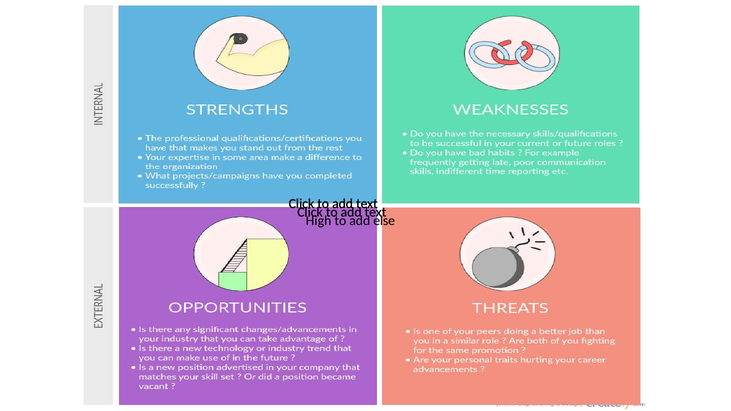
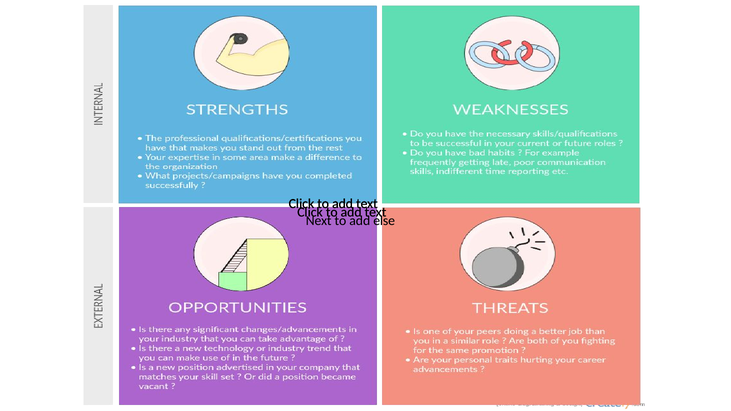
High: High -> Next (319, 221)
